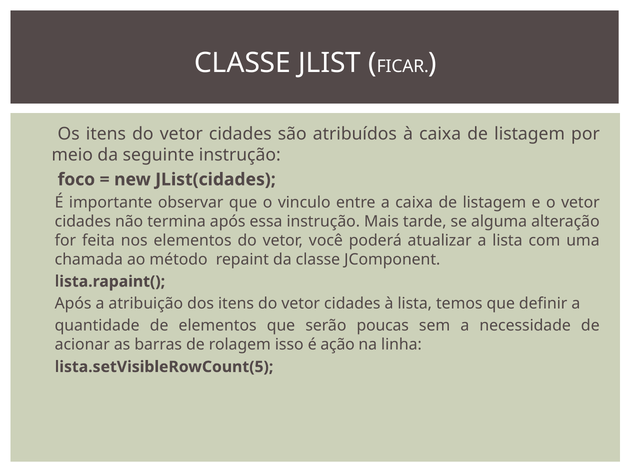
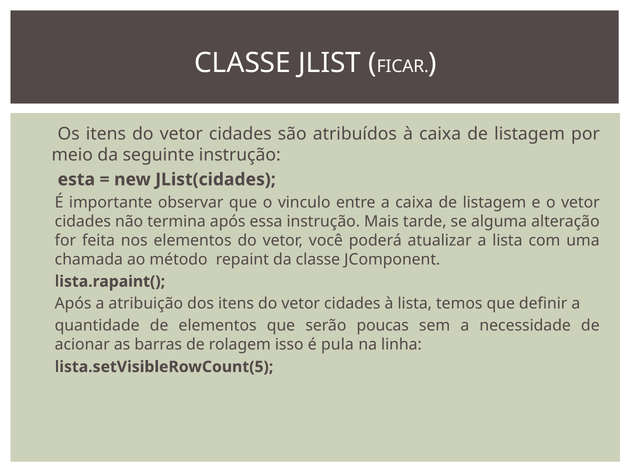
foco: foco -> esta (76, 179)
ação: ação -> pula (337, 344)
